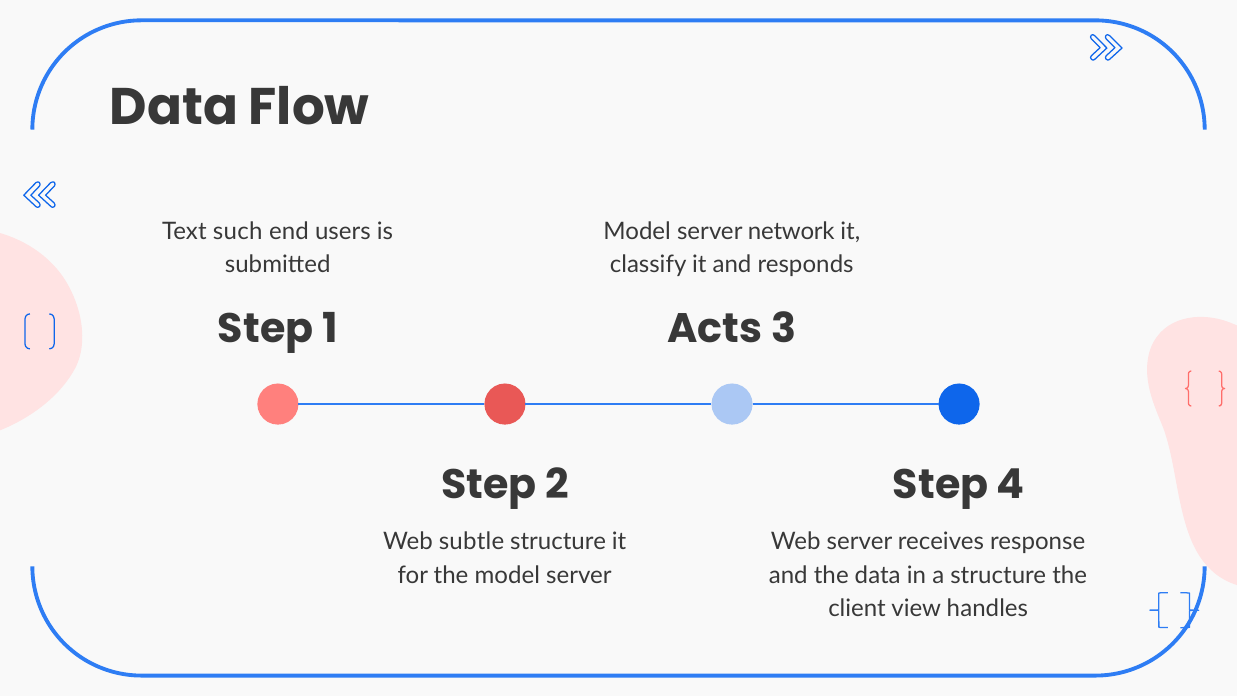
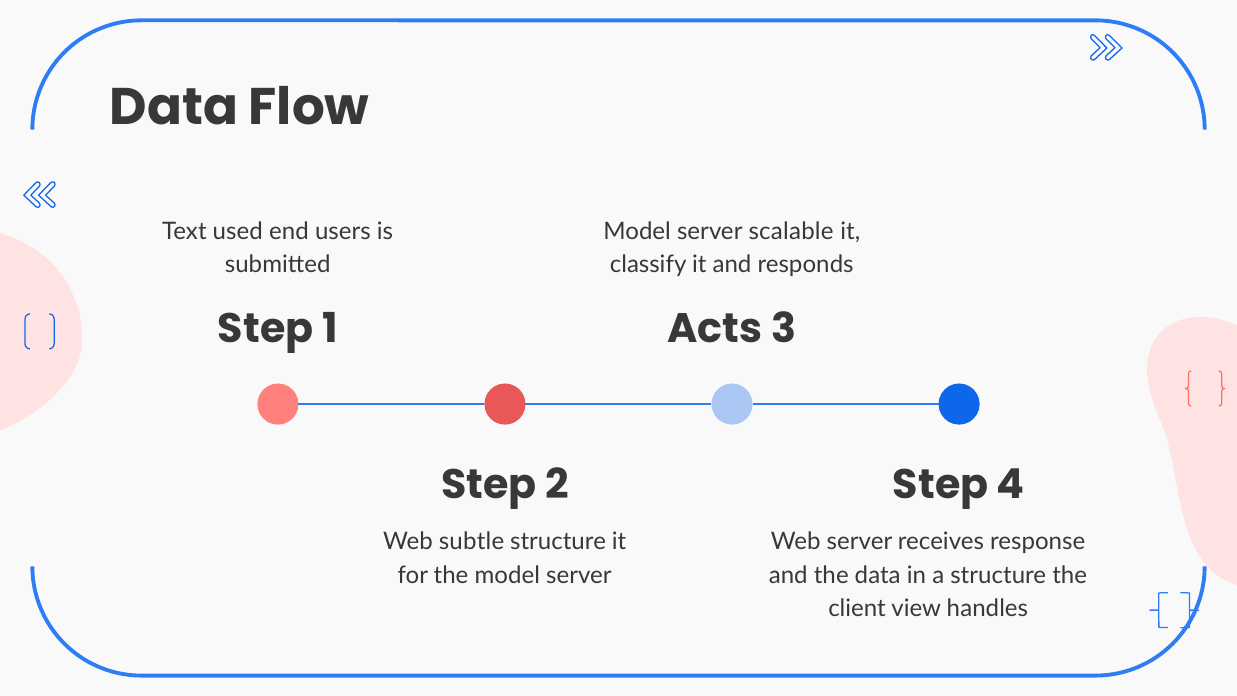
such: such -> used (238, 231)
network: network -> scalable (791, 231)
